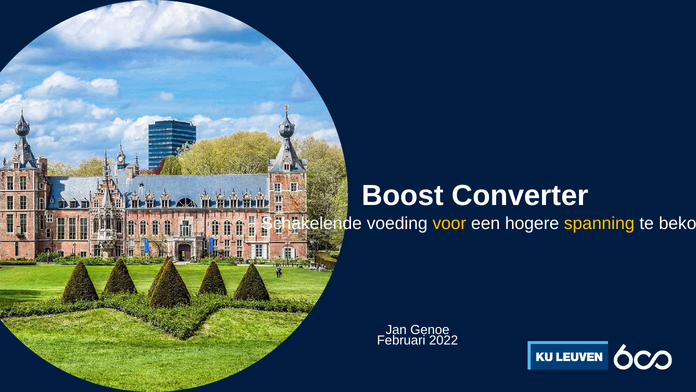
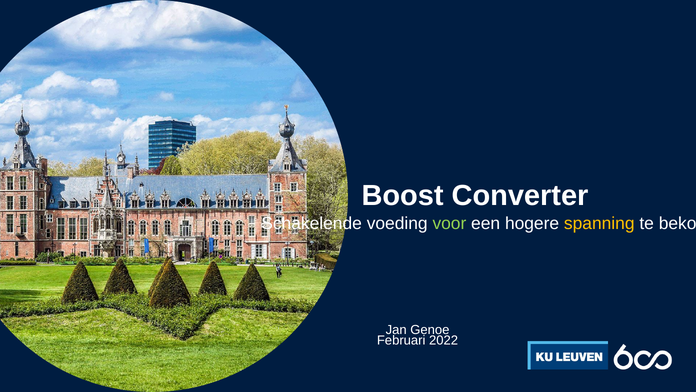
voor colour: yellow -> light green (449, 223)
